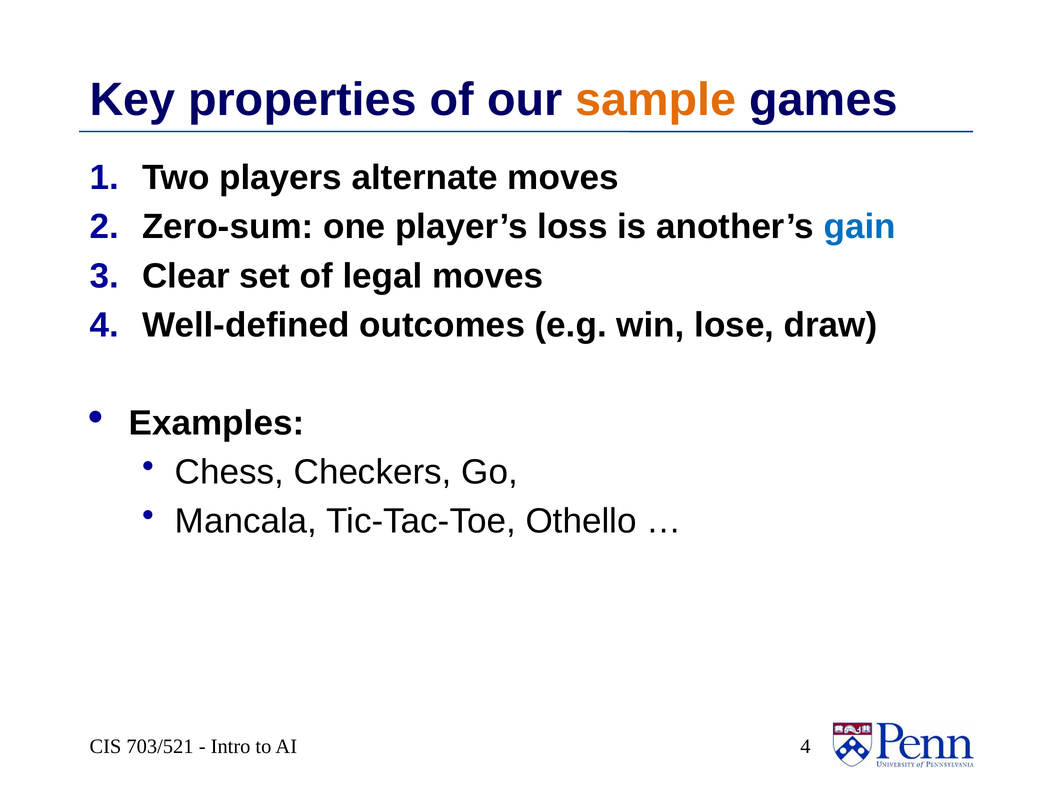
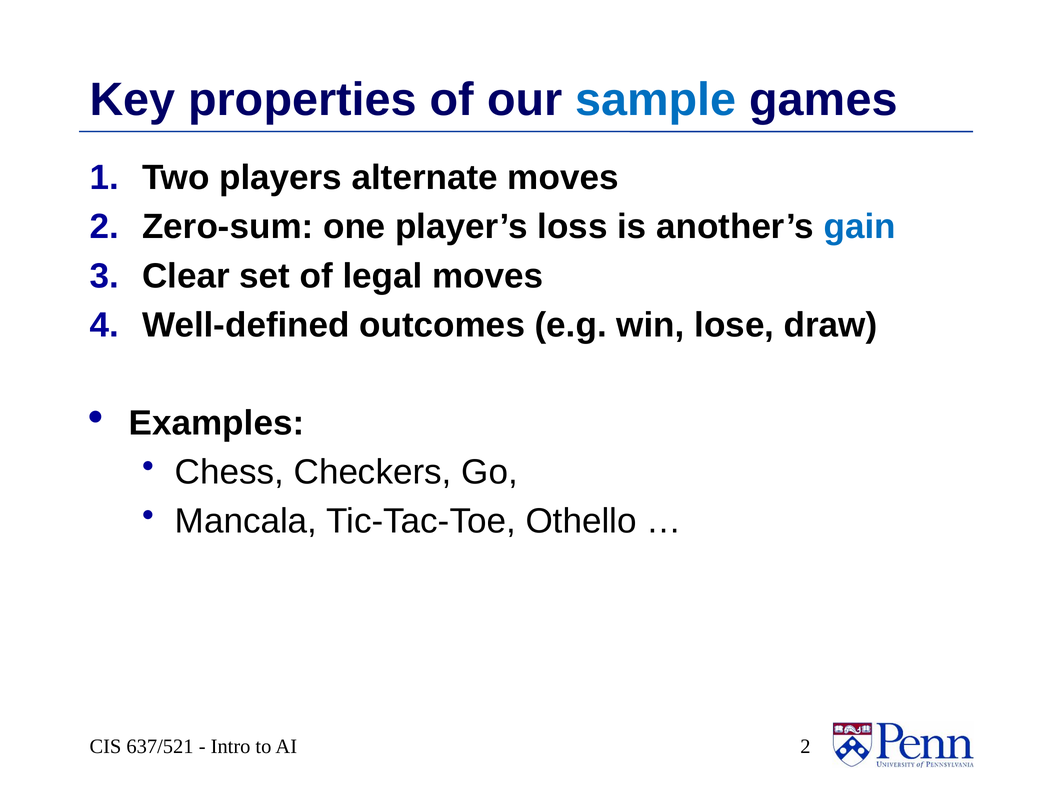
sample colour: orange -> blue (656, 100)
703/521: 703/521 -> 637/521 (160, 747)
AI 4: 4 -> 2 (805, 747)
